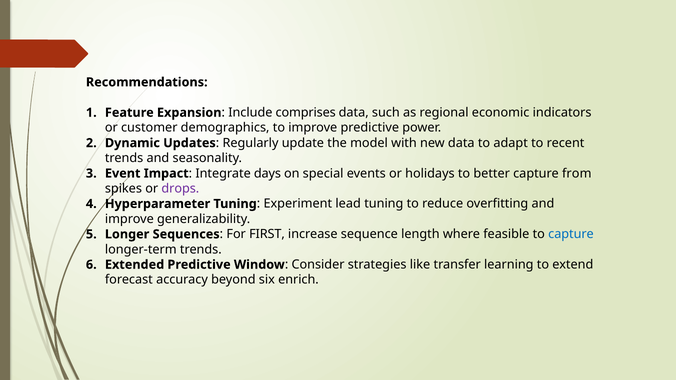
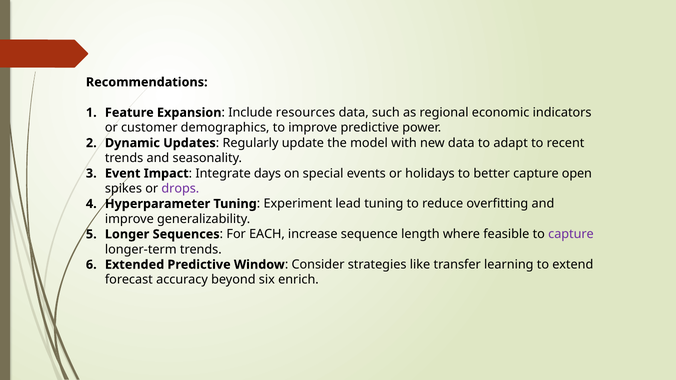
comprises: comprises -> resources (306, 113)
from: from -> open (577, 174)
FIRST: FIRST -> EACH (267, 234)
capture colour: blue -> purple (571, 234)
